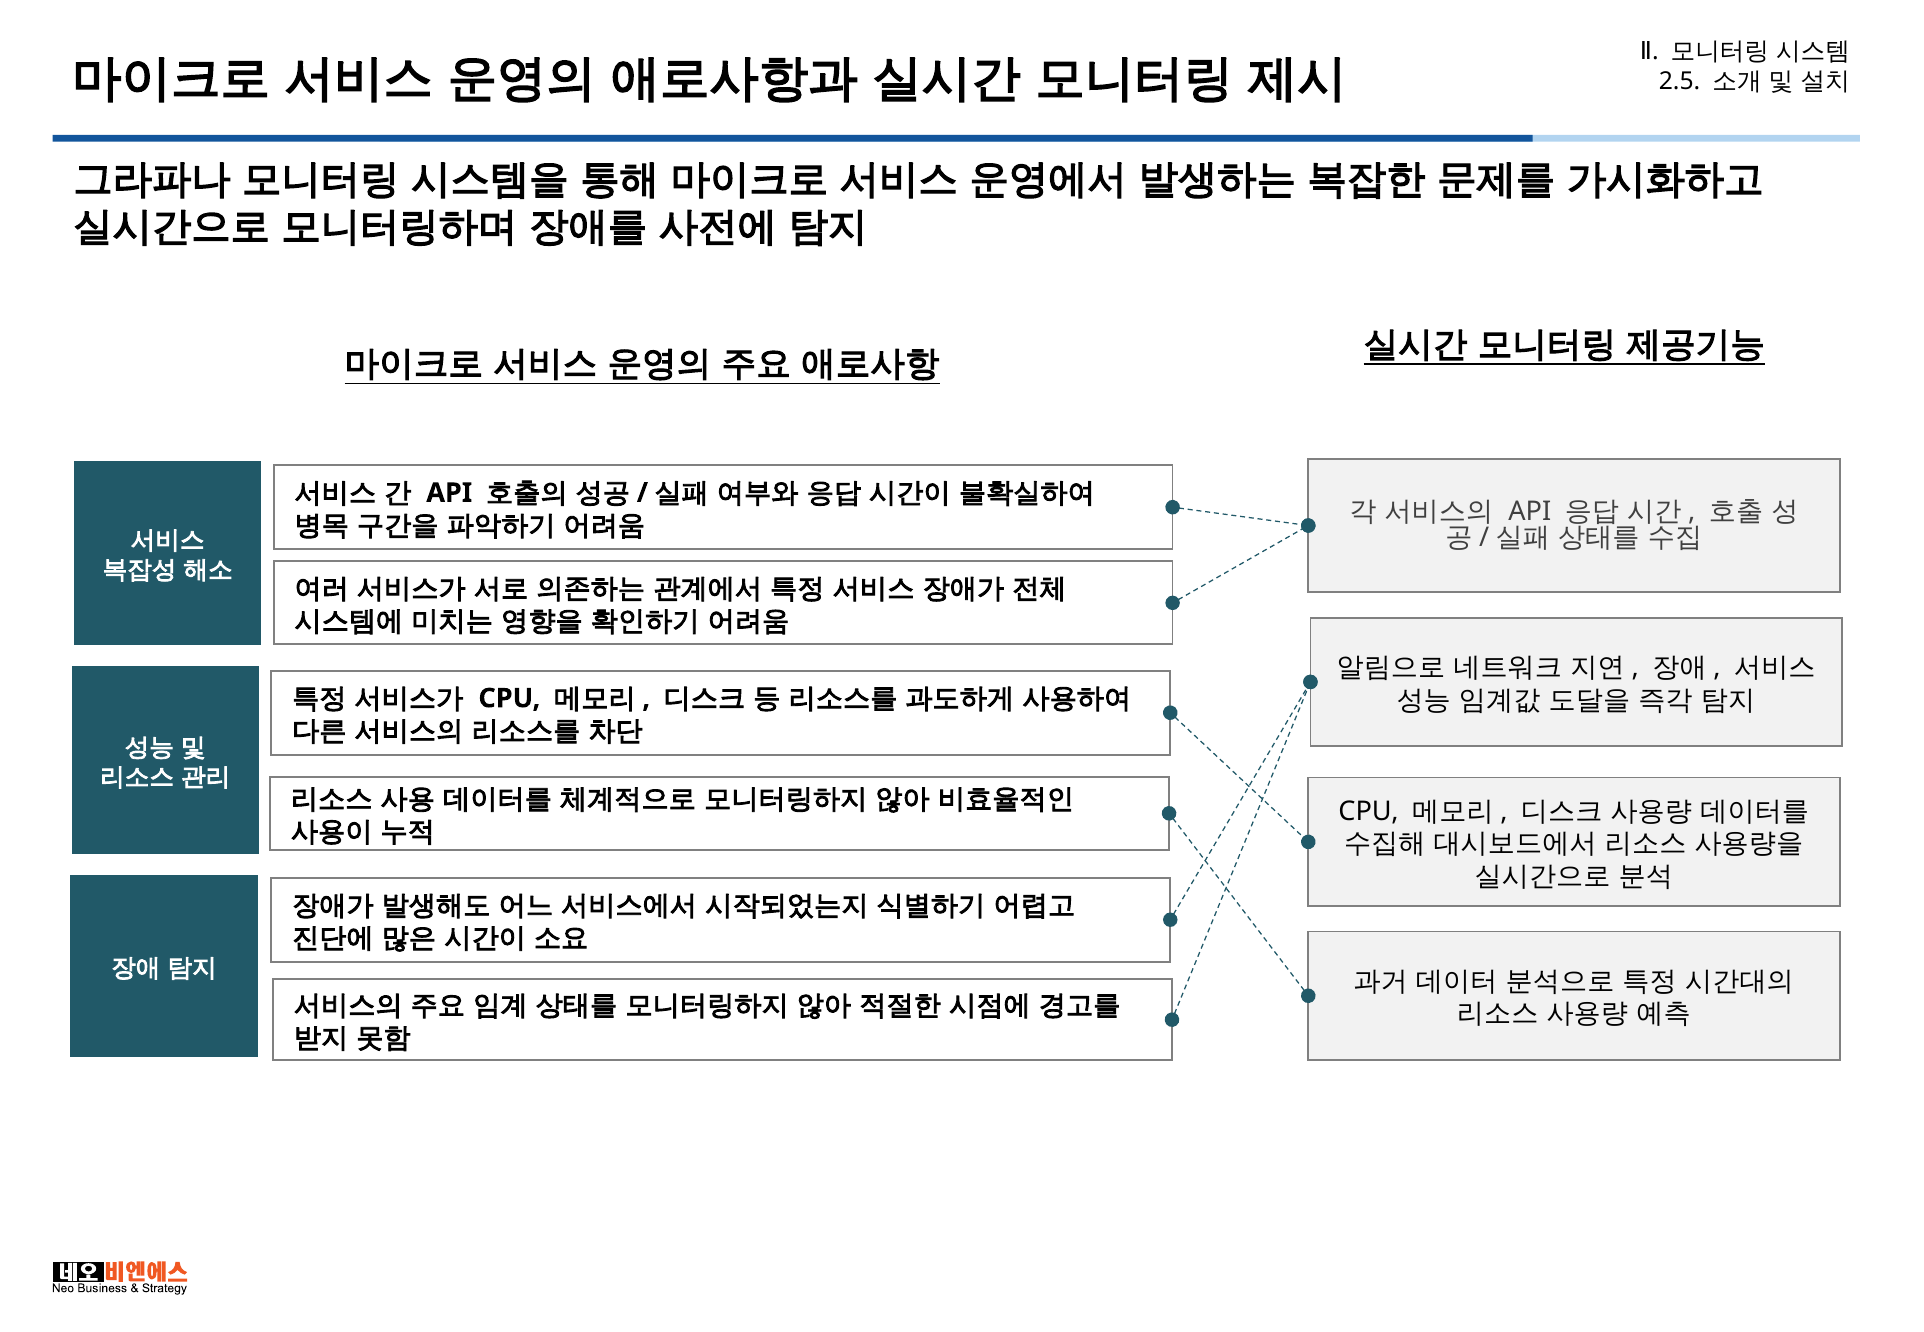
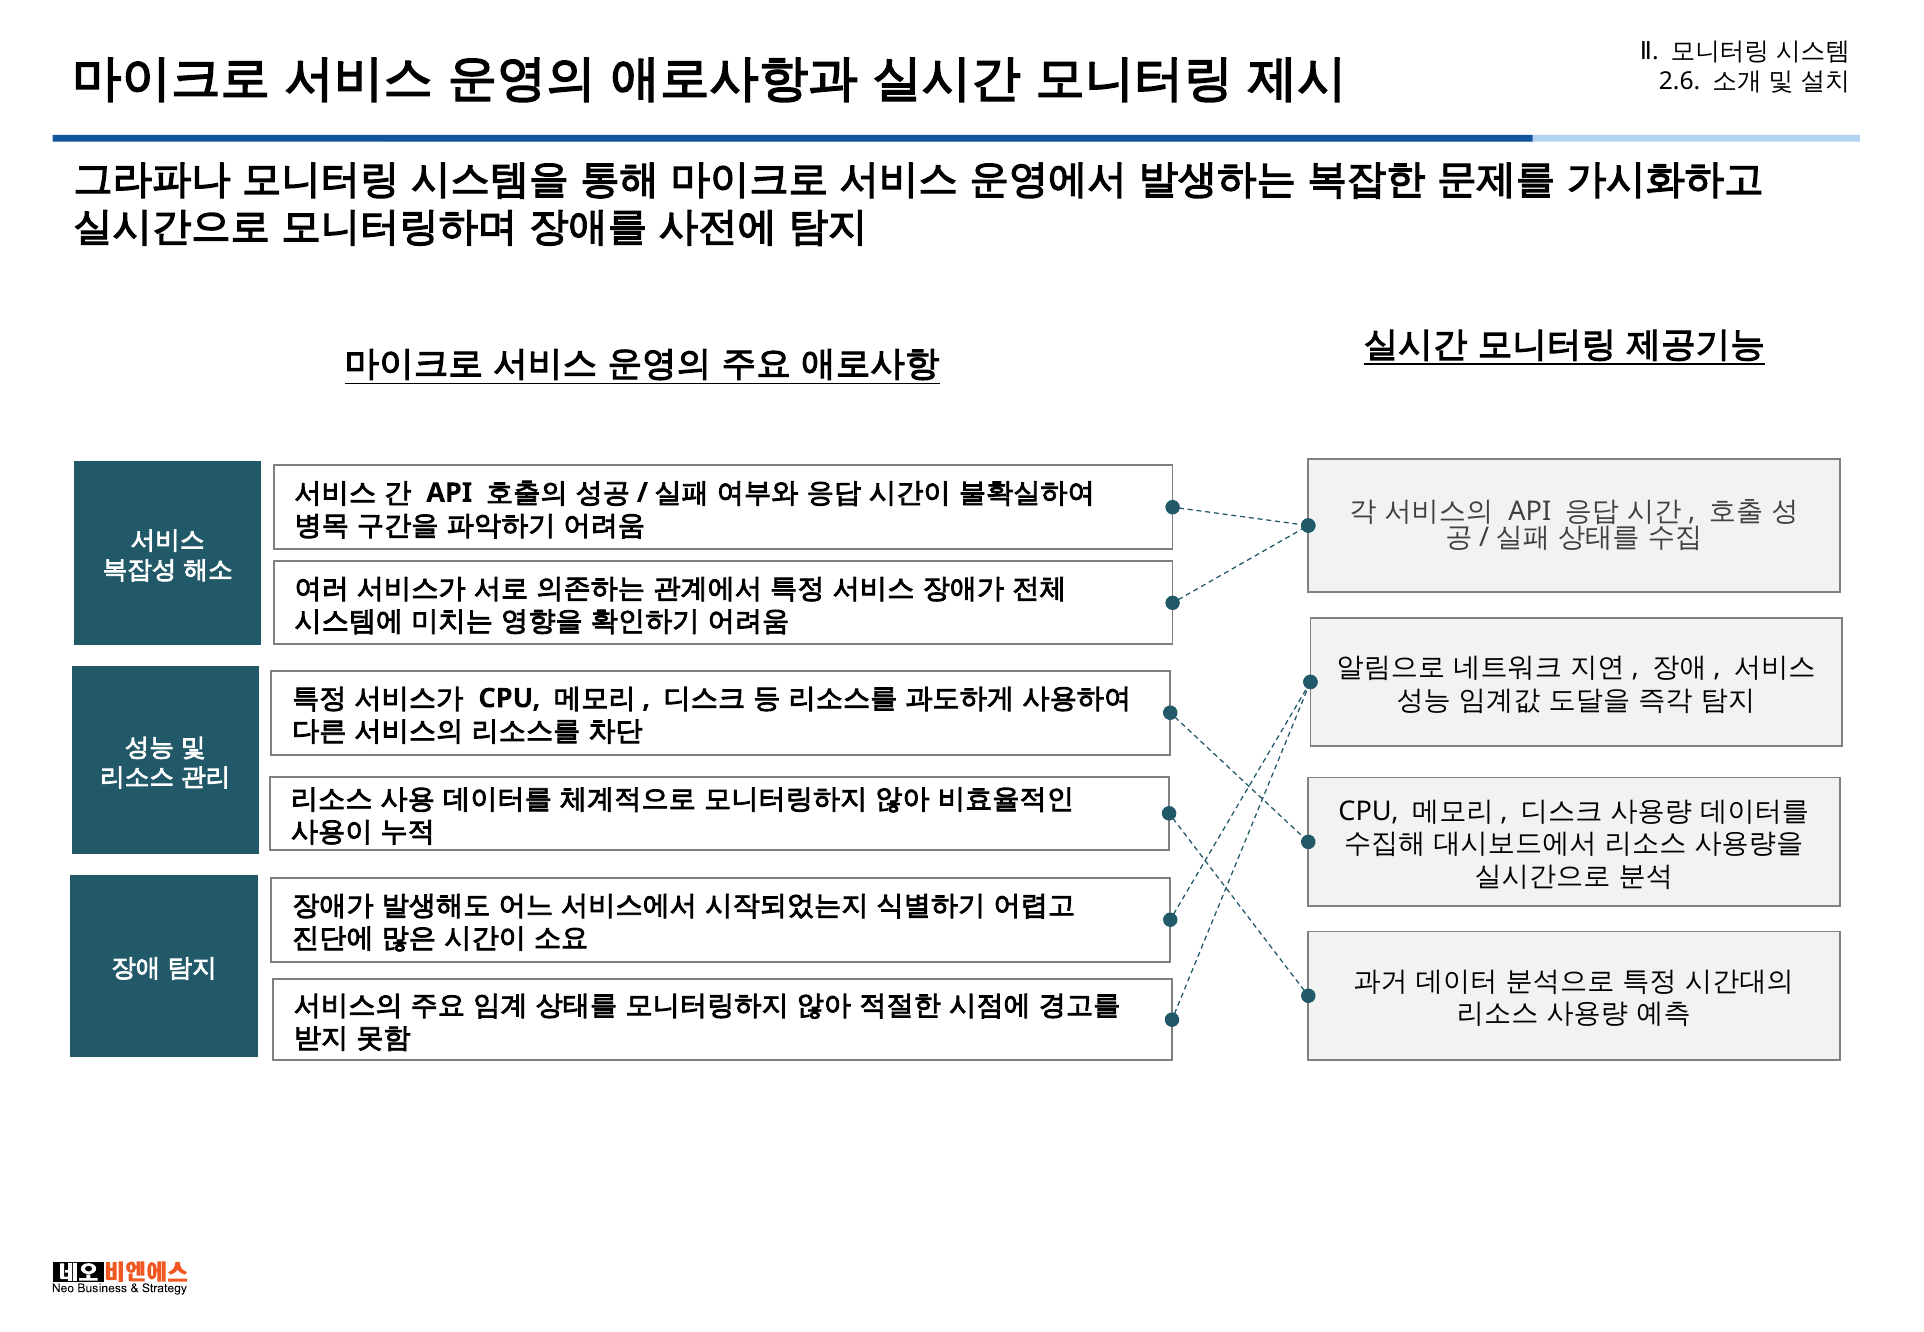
2.5: 2.5 -> 2.6 (1680, 81)
